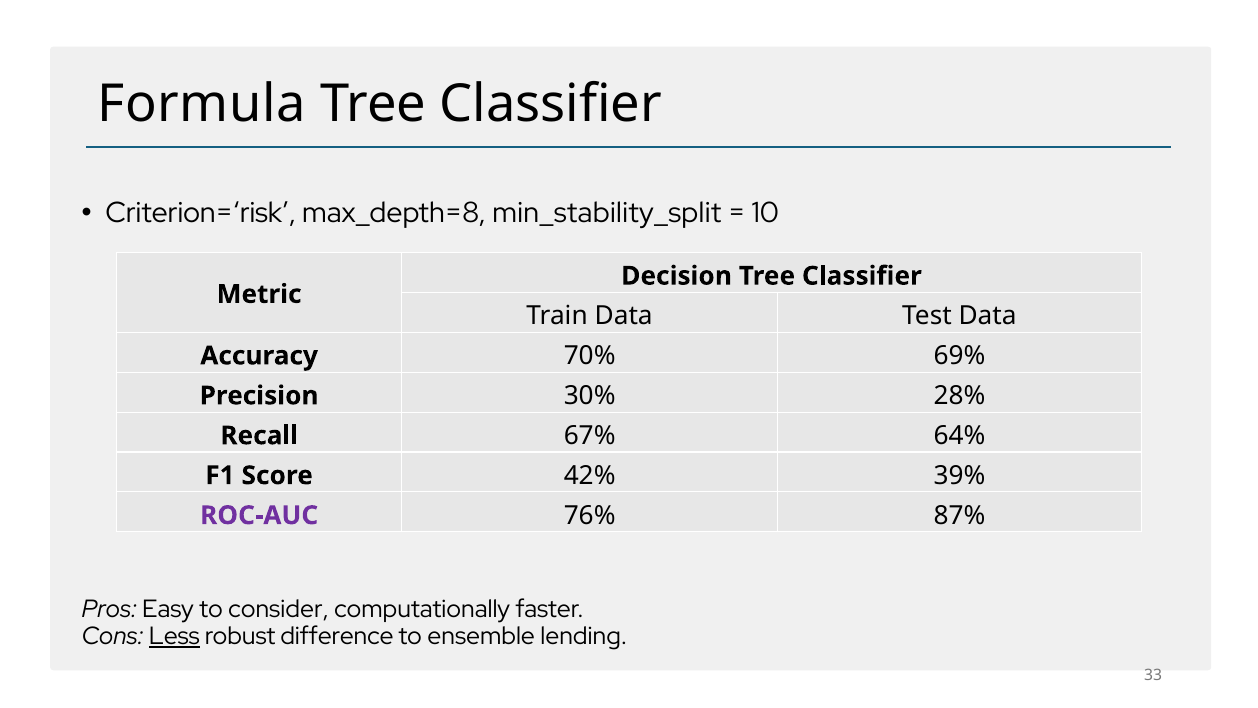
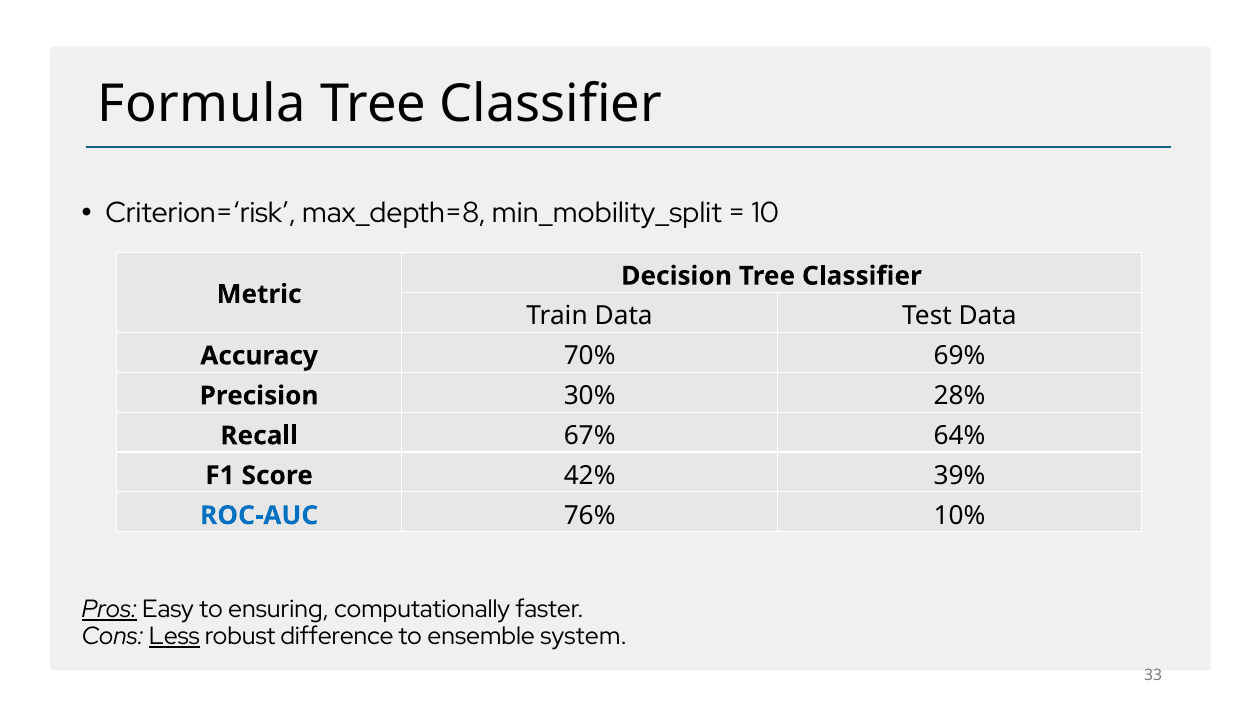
min_stability_split: min_stability_split -> min_mobility_split (607, 213)
ROC-AUC colour: purple -> blue (259, 515)
87%: 87% -> 10% (959, 515)
Pros underline: none -> present (109, 609)
consider: consider -> ensuring (278, 609)
lending: lending -> system (584, 636)
